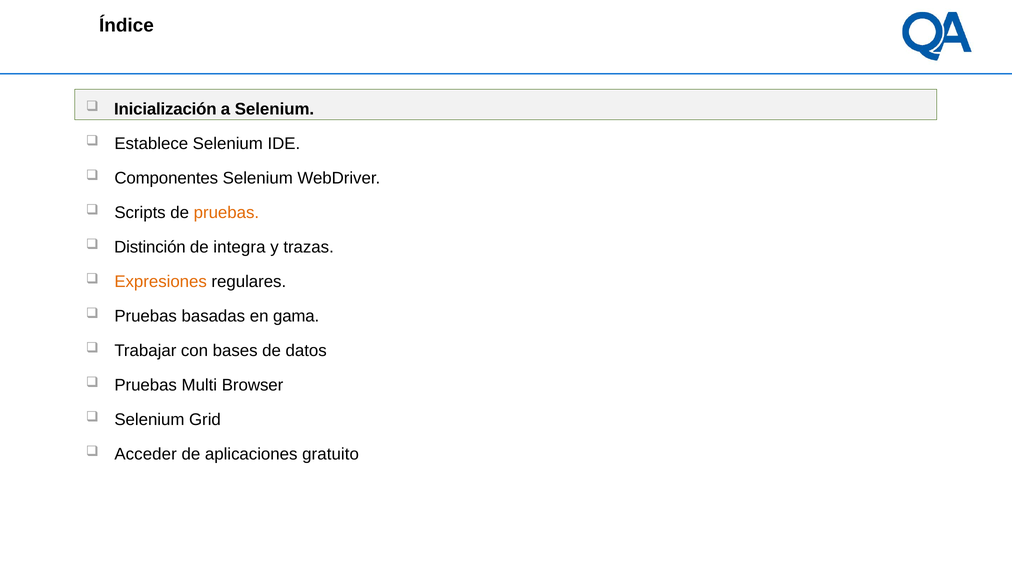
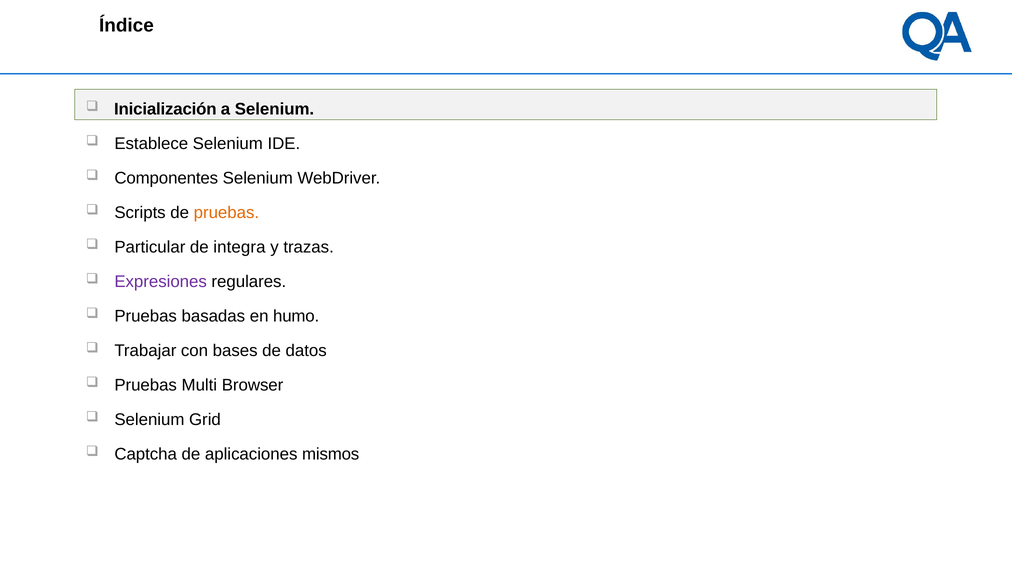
Distinción: Distinción -> Particular (150, 247)
Expresiones colour: orange -> purple (161, 282)
gama: gama -> humo (296, 316)
Acceder: Acceder -> Captcha (146, 454)
gratuito: gratuito -> mismos (331, 454)
